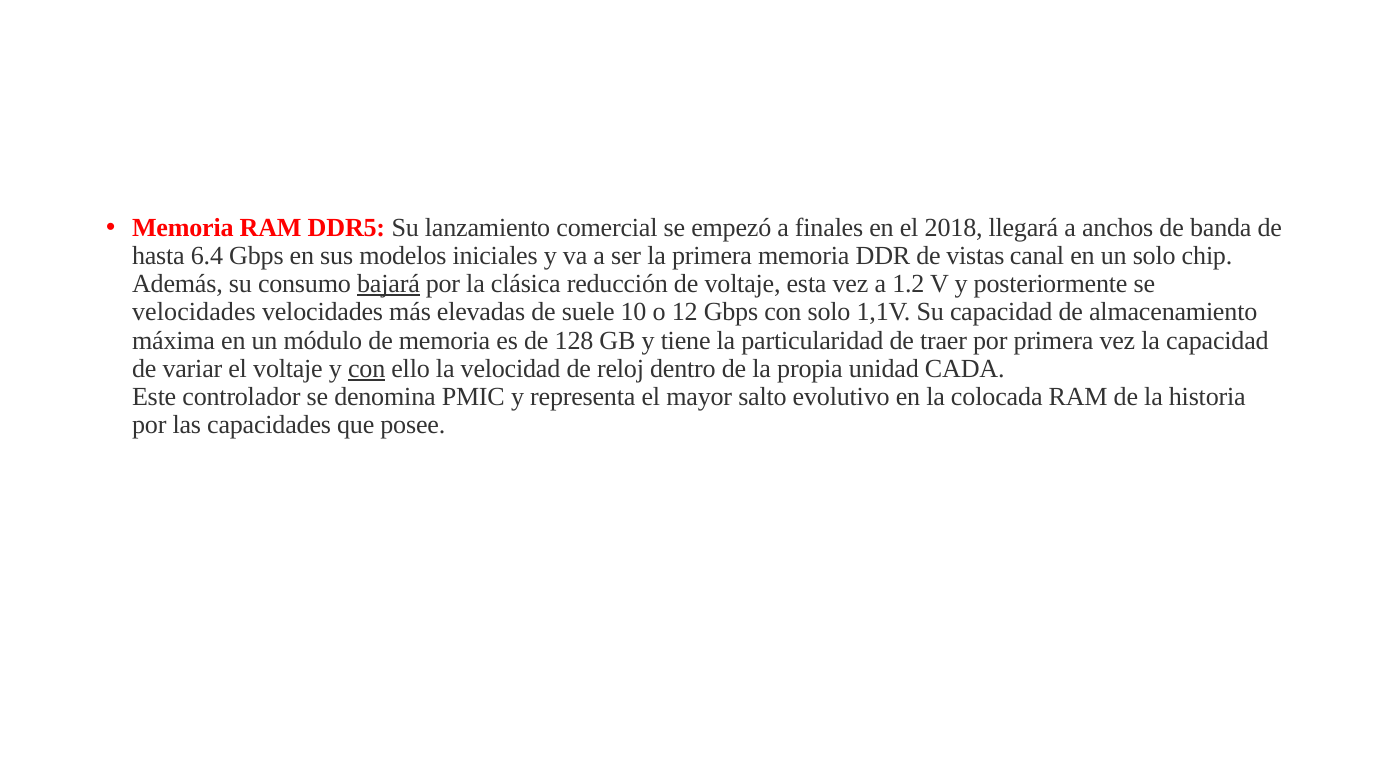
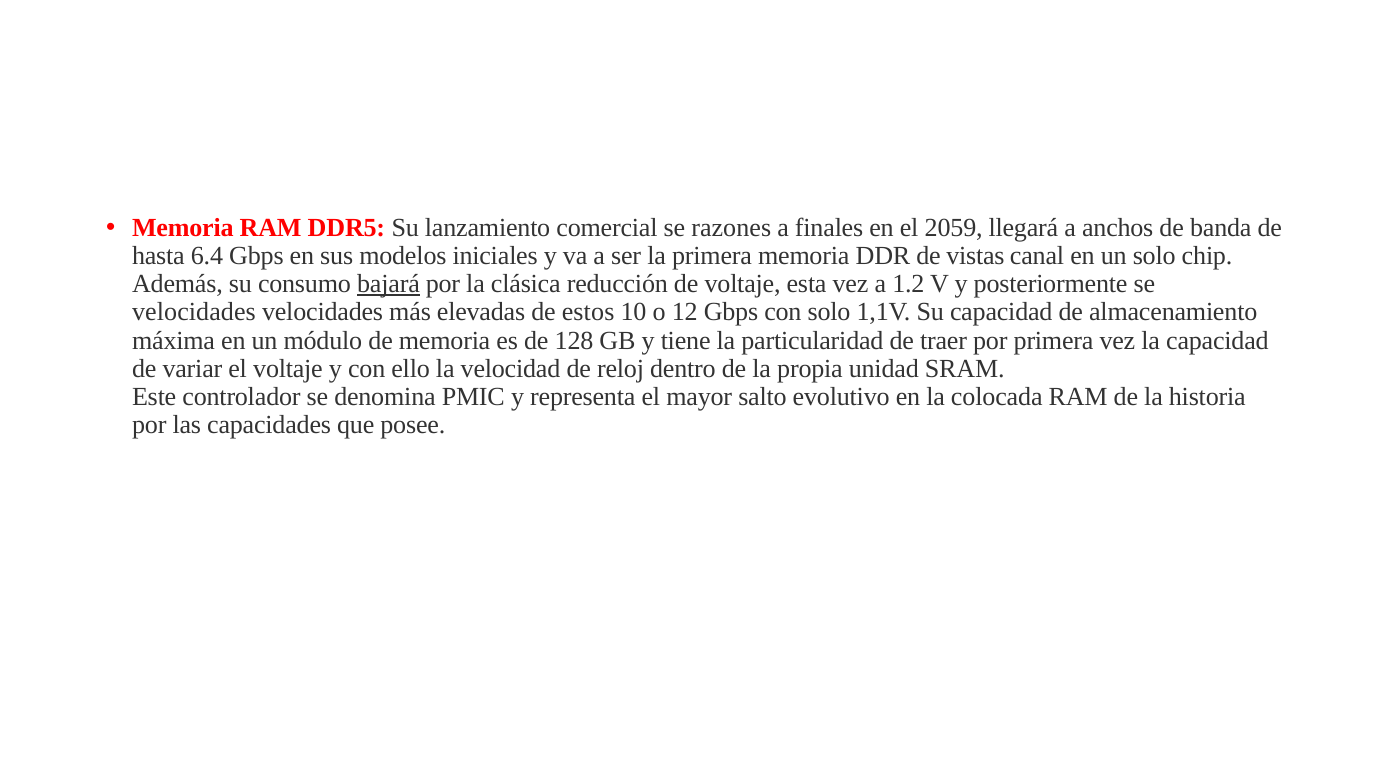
empezó: empezó -> razones (731, 227)
2018: 2018 -> 2059 (954, 227)
suele: suele -> estos (588, 312)
con underline: present -> none (367, 368)
CADA: CADA -> SRAM (965, 368)
